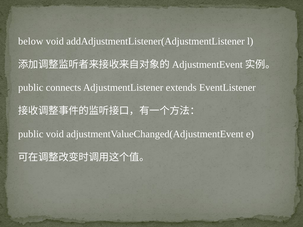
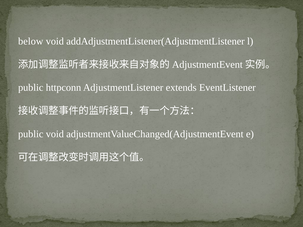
connects: connects -> httpconn (63, 88)
